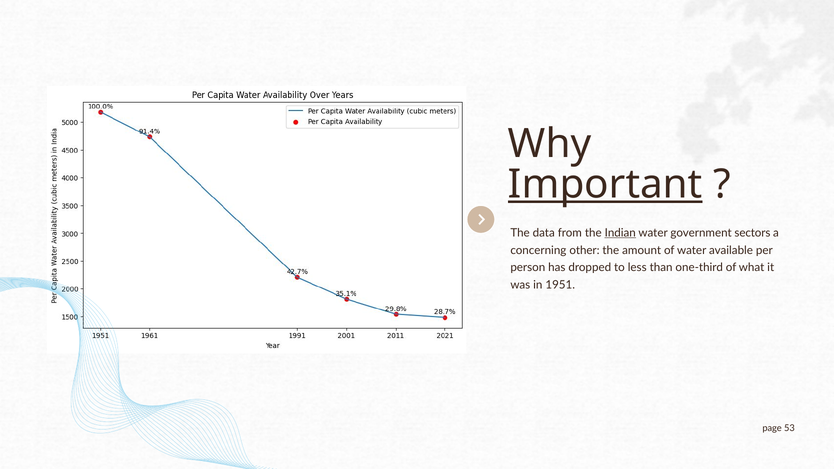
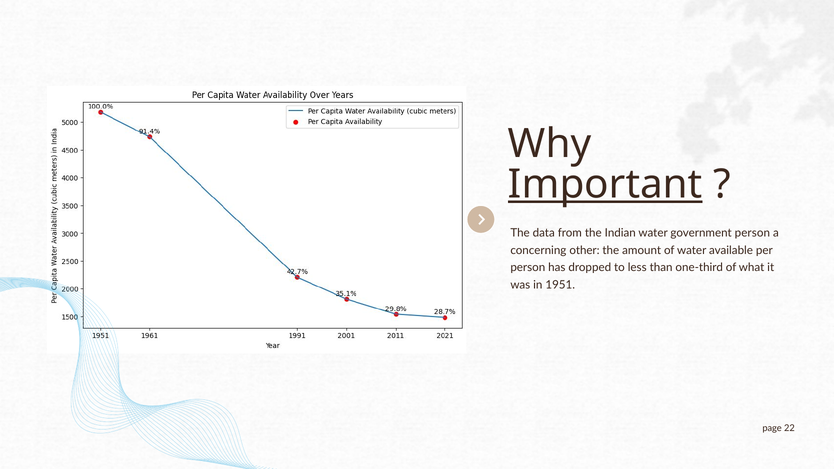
Indian underline: present -> none (620, 233)
government sectors: sectors -> person (752, 233)
53: 53 -> 22 (789, 429)
